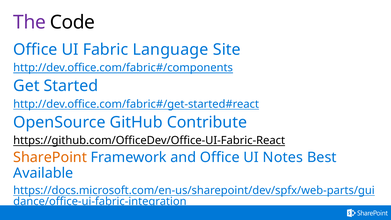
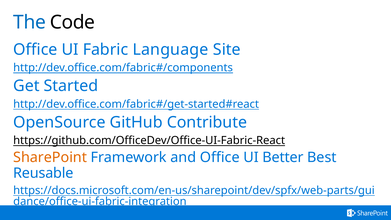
The colour: purple -> blue (30, 22)
Notes: Notes -> Better (283, 157)
Available: Available -> Reusable (43, 173)
